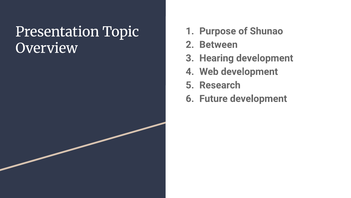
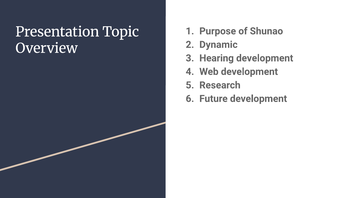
Between: Between -> Dynamic (218, 45)
